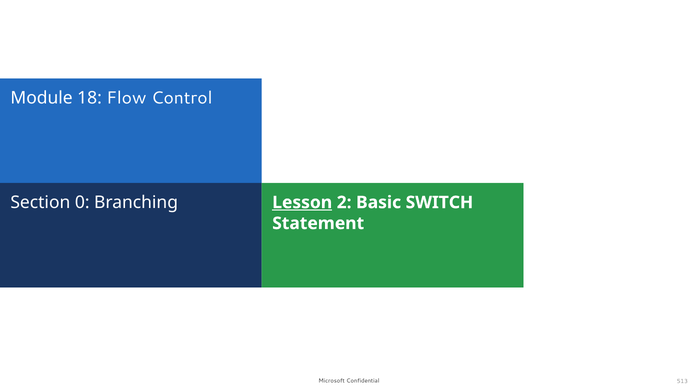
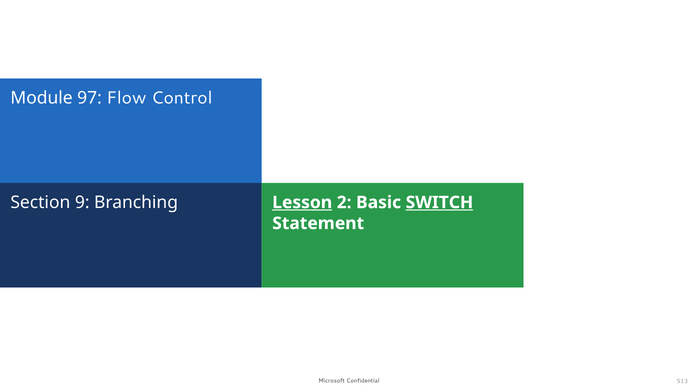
18: 18 -> 97 (90, 98)
0: 0 -> 9 (82, 203)
SWITCH underline: none -> present (439, 203)
